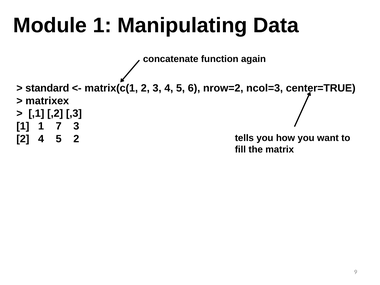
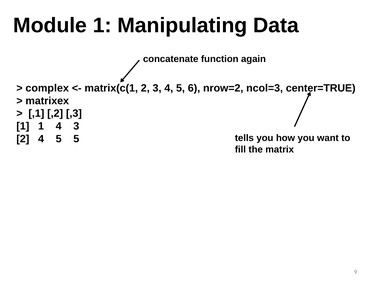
standard: standard -> complex (47, 88)
1 7: 7 -> 4 (59, 126)
5 2: 2 -> 5 (76, 139)
